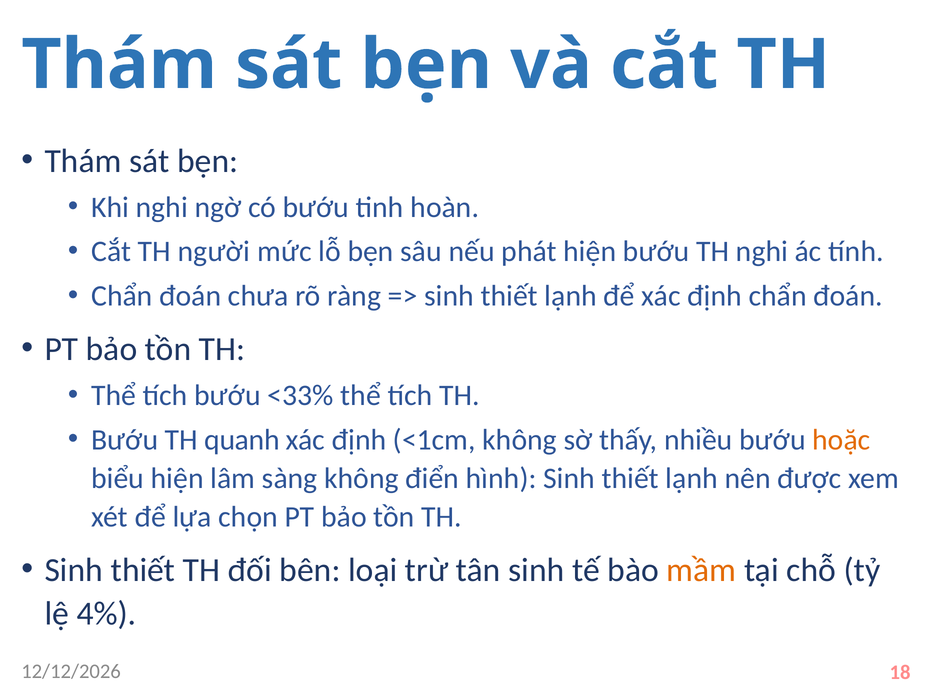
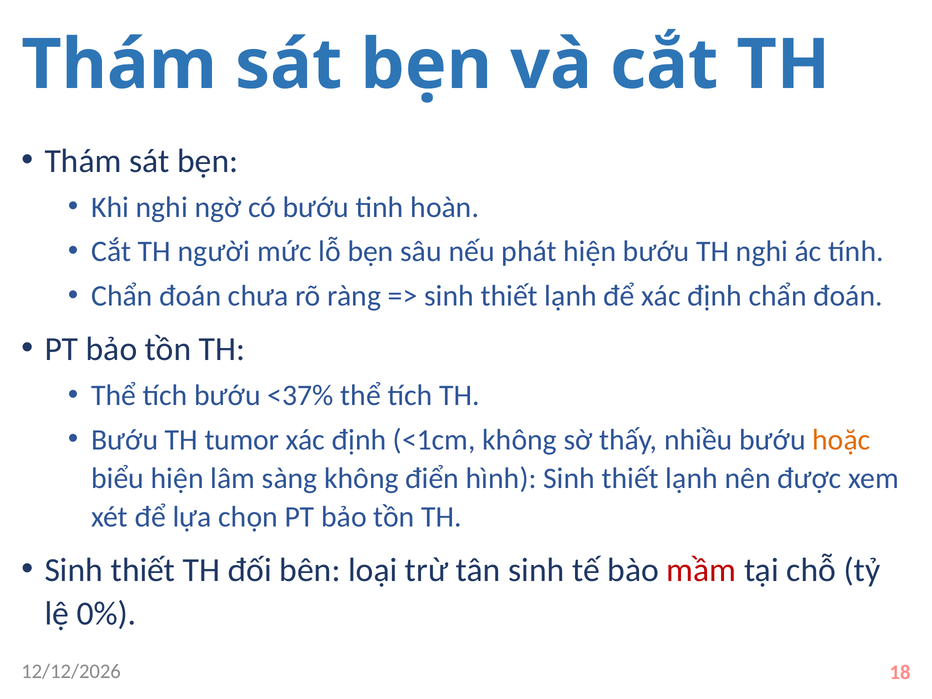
<33%: <33% -> <37% (300, 395)
quanh: quanh -> tumor (242, 440)
mầm colour: orange -> red (701, 570)
4%: 4% -> 0% (106, 614)
